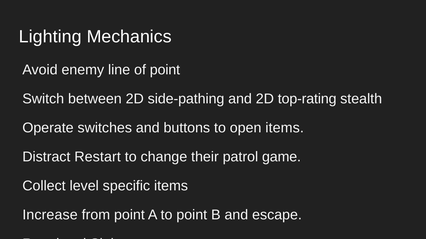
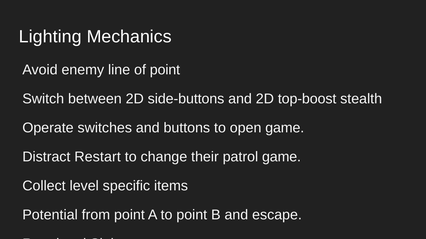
side-pathing: side-pathing -> side-buttons (186, 99)
top-rating: top-rating -> top-boost (307, 99)
open items: items -> game (285, 128)
Increase: Increase -> Potential (50, 215)
